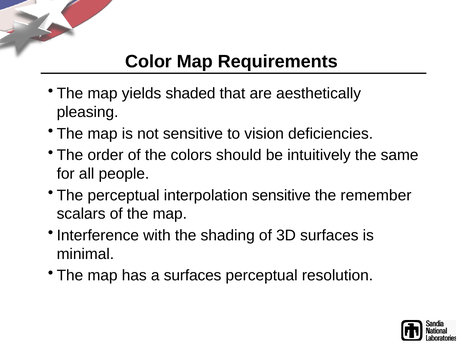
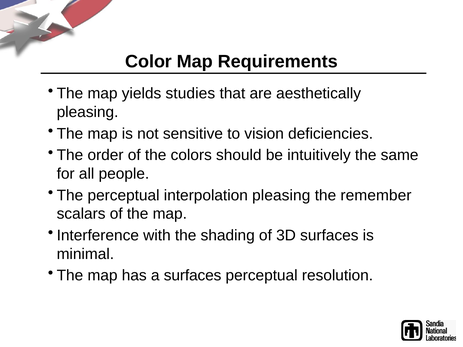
shaded: shaded -> studies (190, 94)
interpolation sensitive: sensitive -> pleasing (281, 195)
